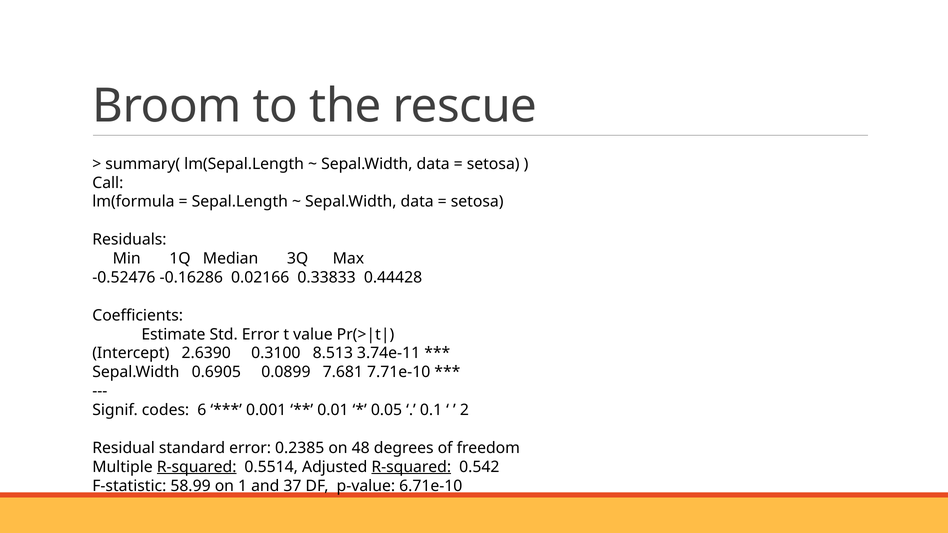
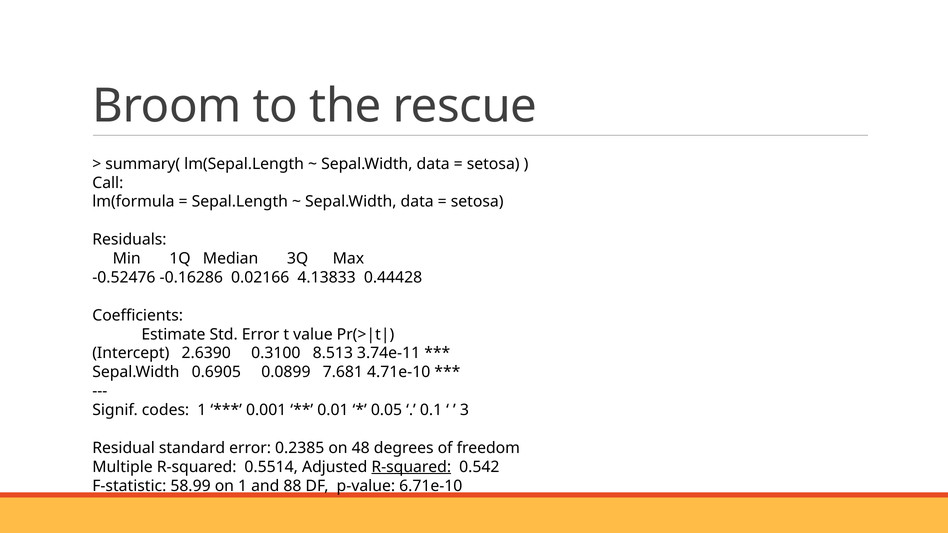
0.33833: 0.33833 -> 4.13833 (327, 278)
7.71e-10: 7.71e-10 -> 4.71e-10 (399, 372)
codes 6: 6 -> 1 (202, 410)
2: 2 -> 3 (464, 410)
R-squared underline: present -> none (197, 467)
37: 37 -> 88 (293, 486)
